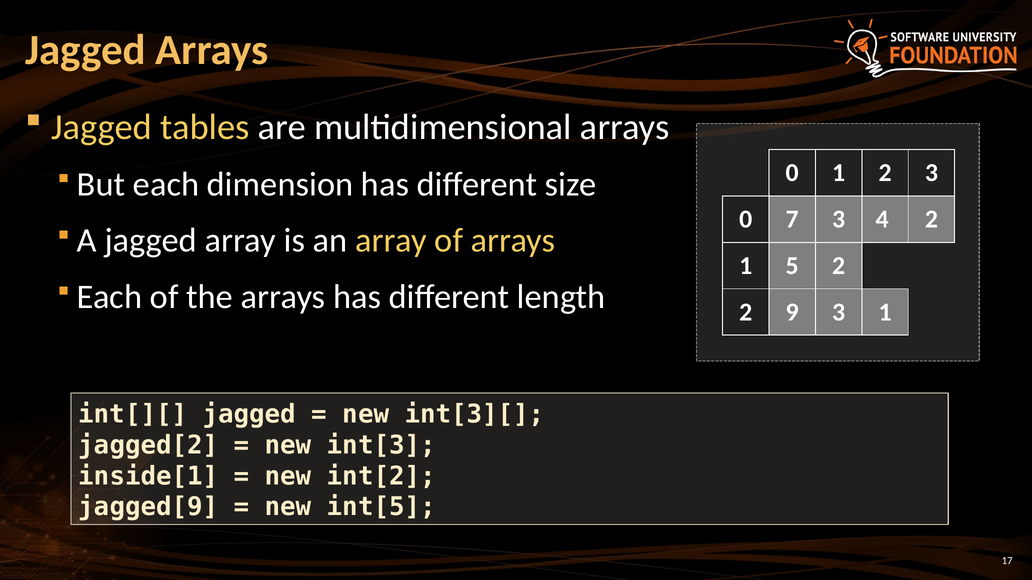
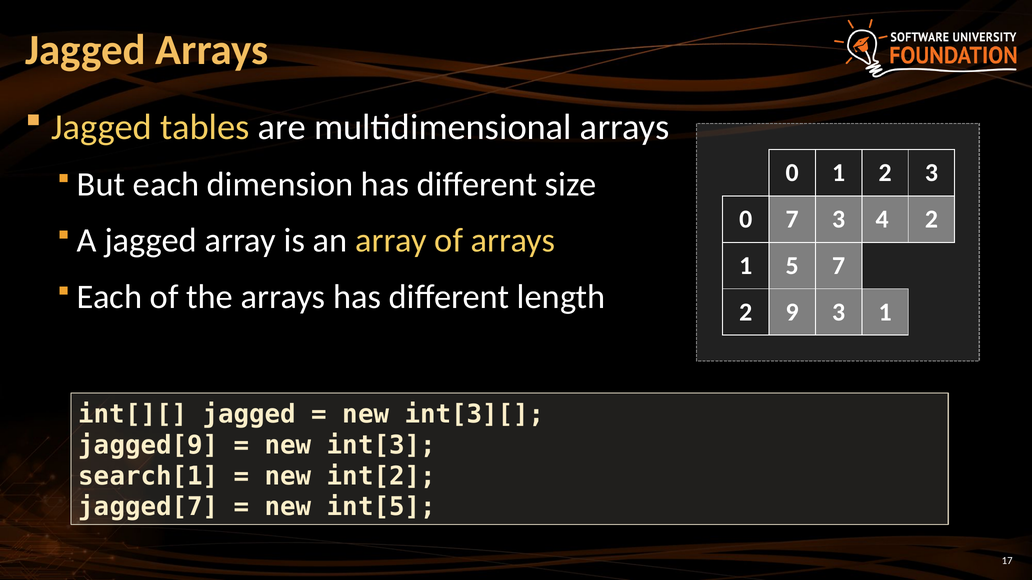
5 2: 2 -> 7 (839, 266)
jagged[2: jagged[2 -> jagged[9 (148, 446)
inside[1: inside[1 -> search[1 (148, 477)
jagged[9: jagged[9 -> jagged[7 (148, 508)
